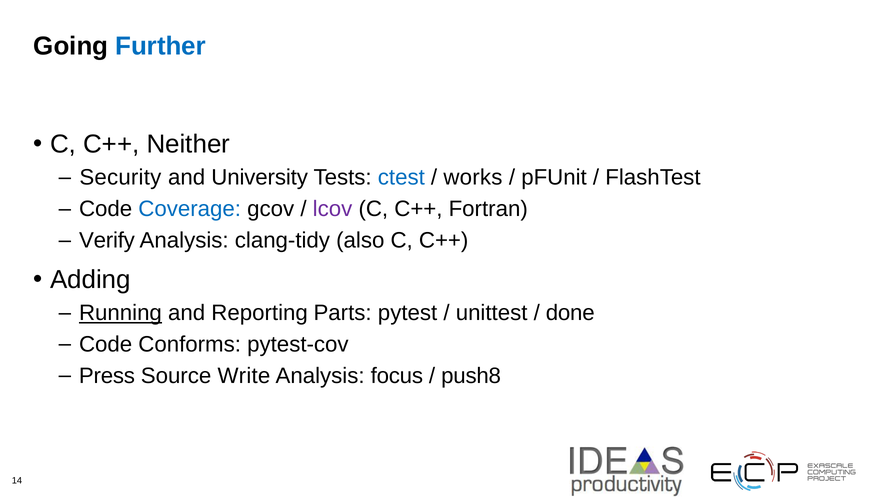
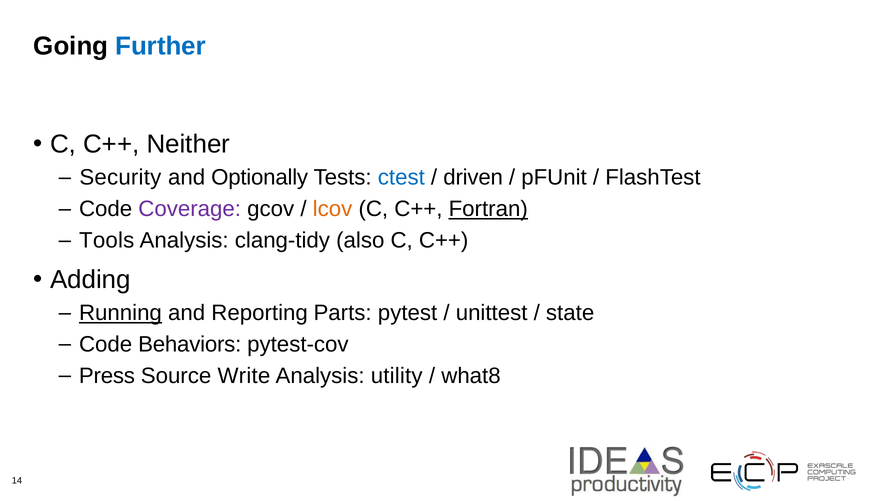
University: University -> Optionally (260, 178)
works: works -> driven (473, 178)
Coverage colour: blue -> purple (190, 209)
lcov colour: purple -> orange (333, 209)
Fortran underline: none -> present (488, 209)
Verify: Verify -> Tools (107, 240)
done: done -> state (570, 313)
Conforms: Conforms -> Behaviors (190, 344)
focus: focus -> utility (397, 376)
push8: push8 -> what8 (471, 376)
